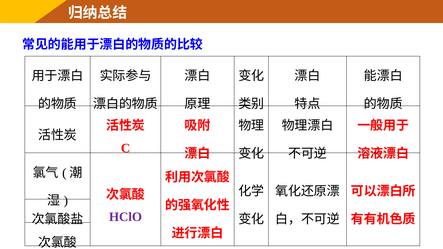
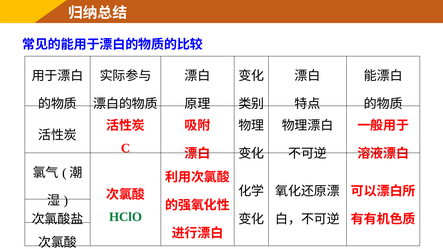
HClO colour: purple -> green (126, 217)
